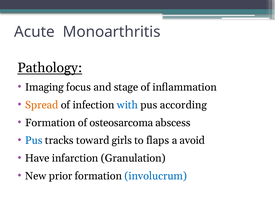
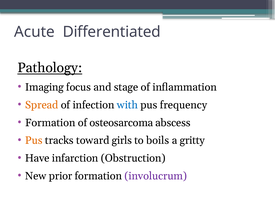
Monoarthritis: Monoarthritis -> Differentiated (112, 32)
according: according -> frequency (183, 105)
Pus colour: blue -> orange (34, 141)
flaps: flaps -> boils (158, 141)
avoid: avoid -> gritty (192, 141)
Granulation: Granulation -> Obstruction (133, 158)
involucrum colour: blue -> purple (156, 176)
